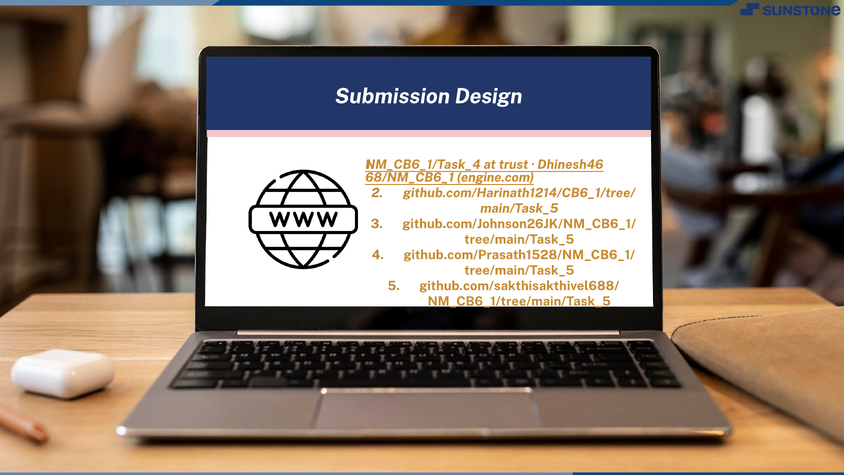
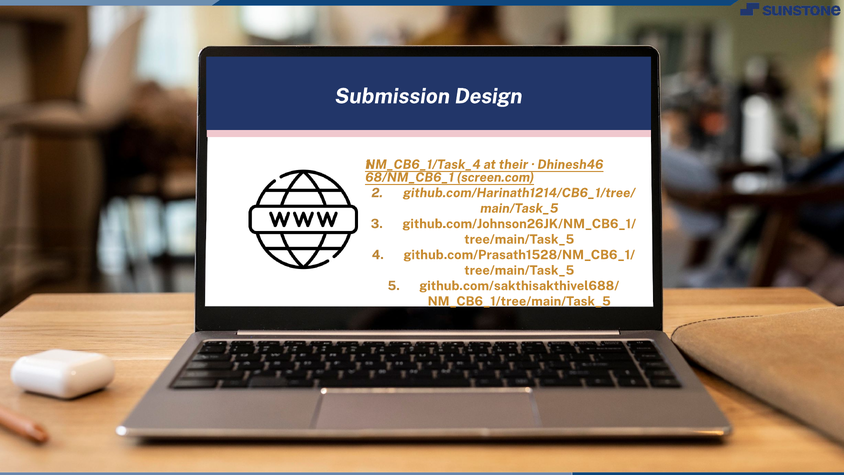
trust: trust -> their (513, 164)
engine.com: engine.com -> screen.com (496, 177)
